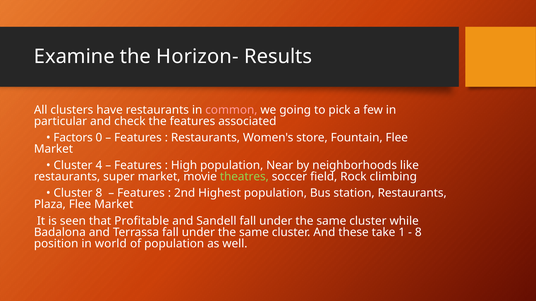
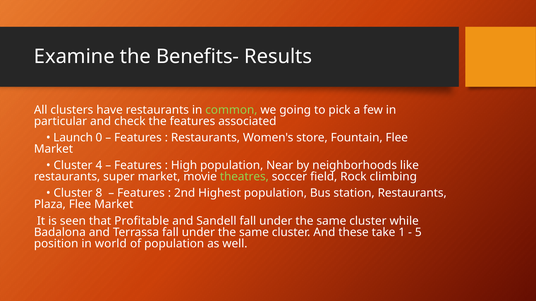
Horizon-: Horizon- -> Benefits- (198, 57)
common colour: pink -> light green (231, 110)
Factors: Factors -> Launch (73, 138)
8: 8 -> 5 (418, 233)
